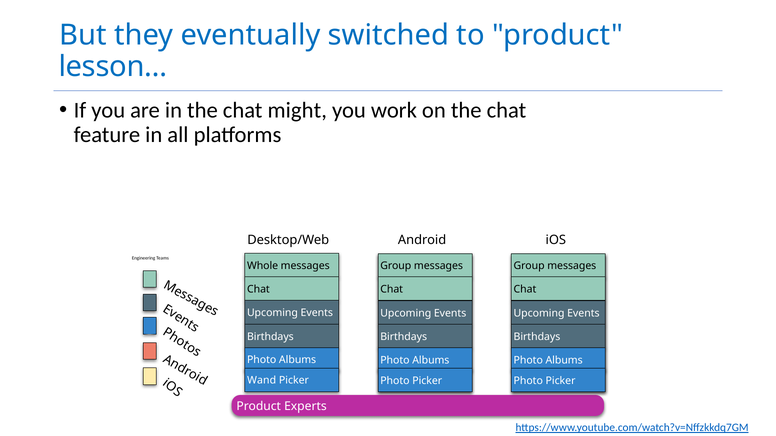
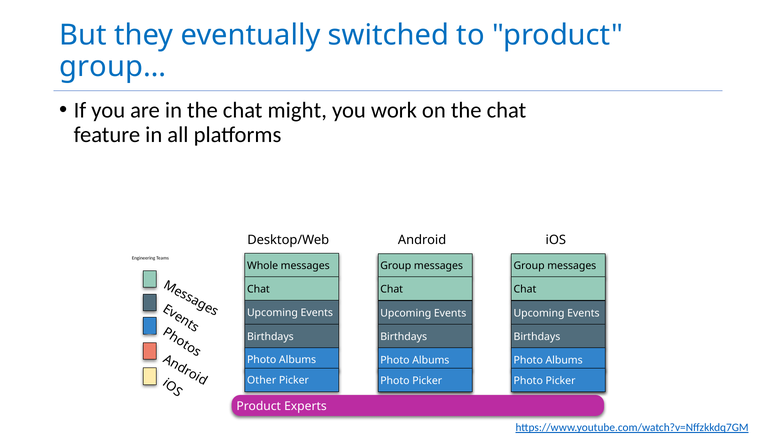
lesson…: lesson… -> group… (113, 67)
Wand: Wand -> Other (262, 381)
